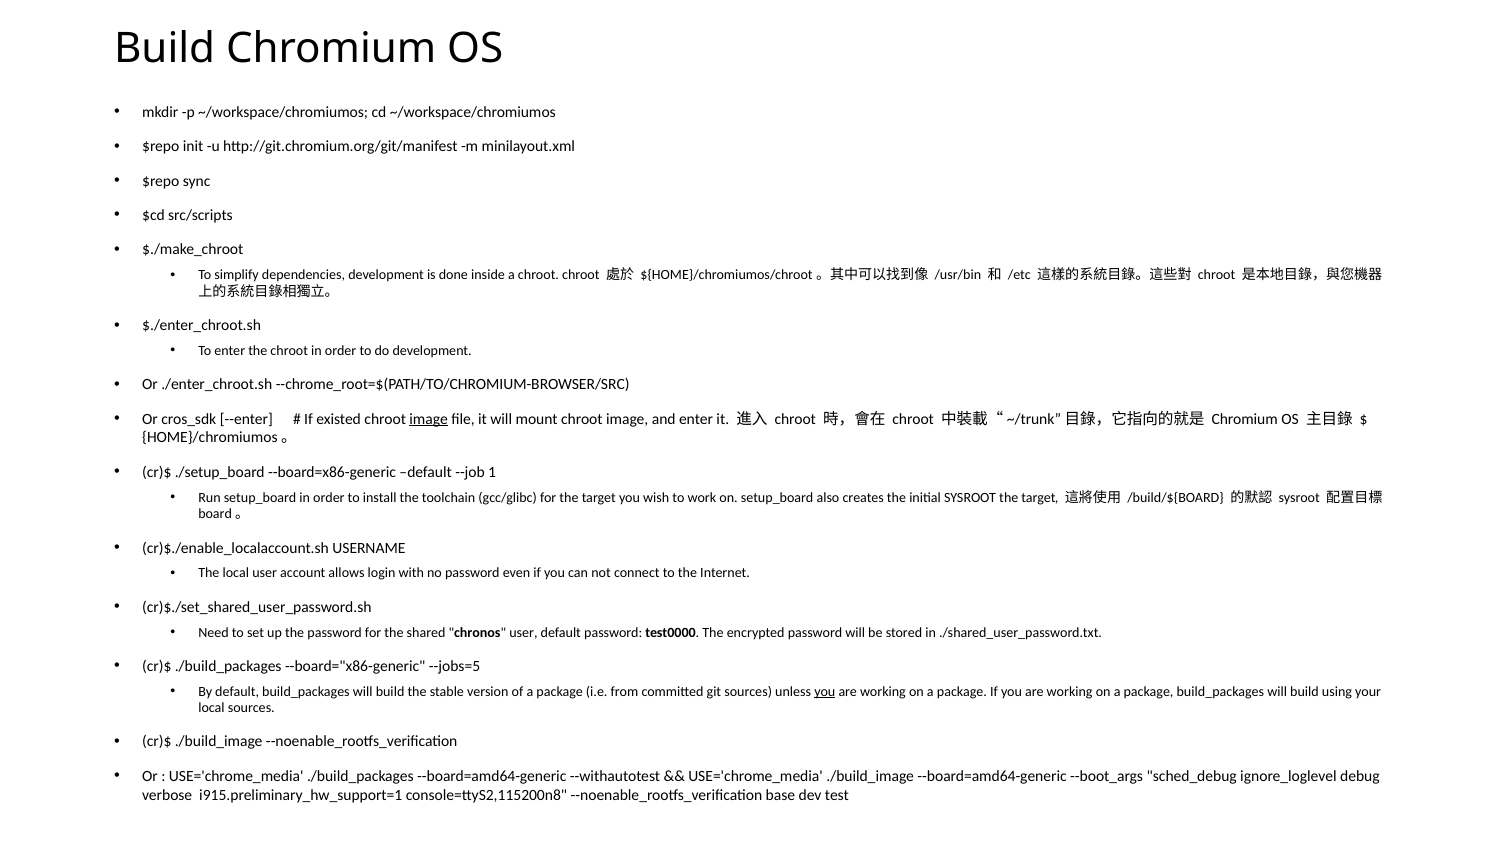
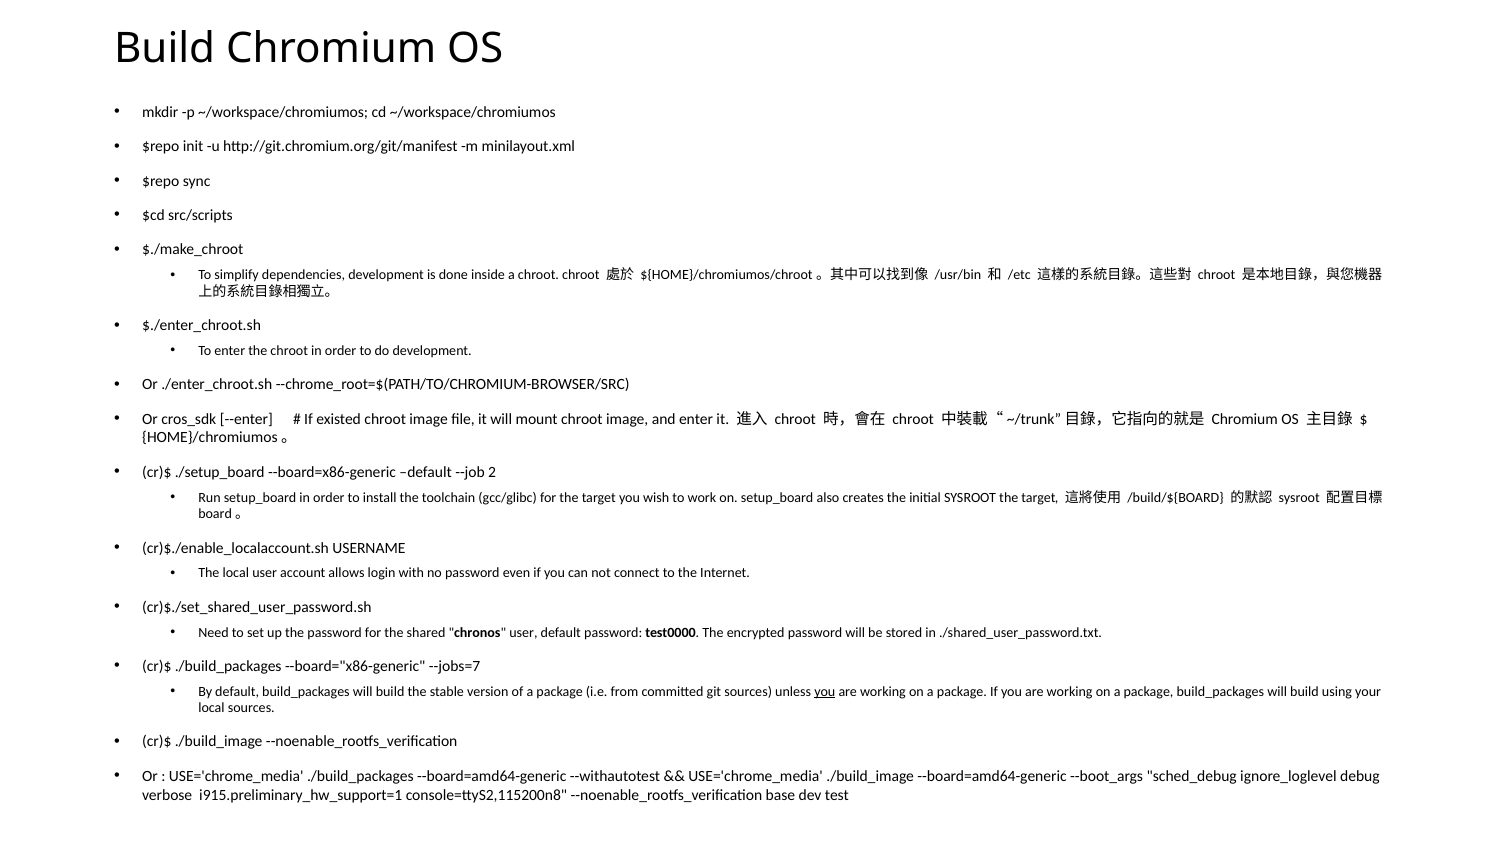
image underline: present -> none (429, 419)
1: 1 -> 2 (492, 472)
--jobs=5: --jobs=5 -> --jobs=7 (455, 666)
